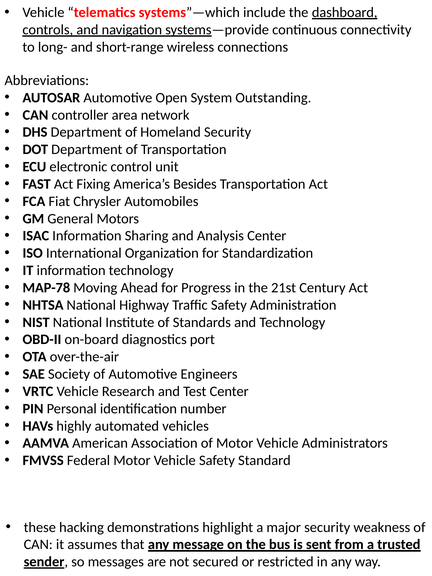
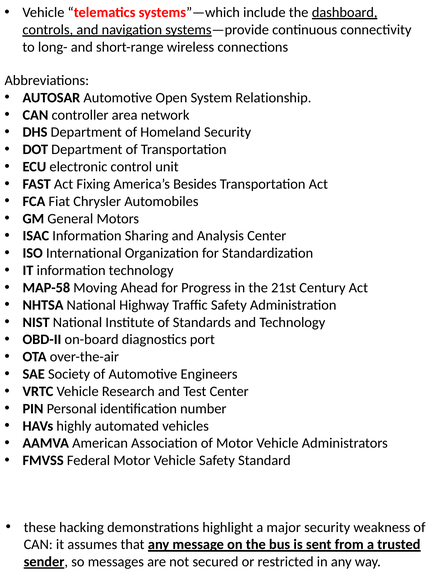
Outstanding: Outstanding -> Relationship (273, 98)
MAP-78: MAP-78 -> MAP-58 (46, 288)
